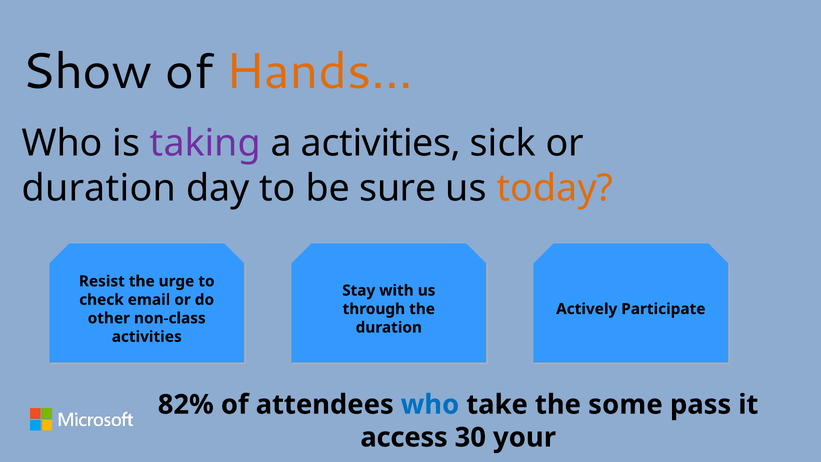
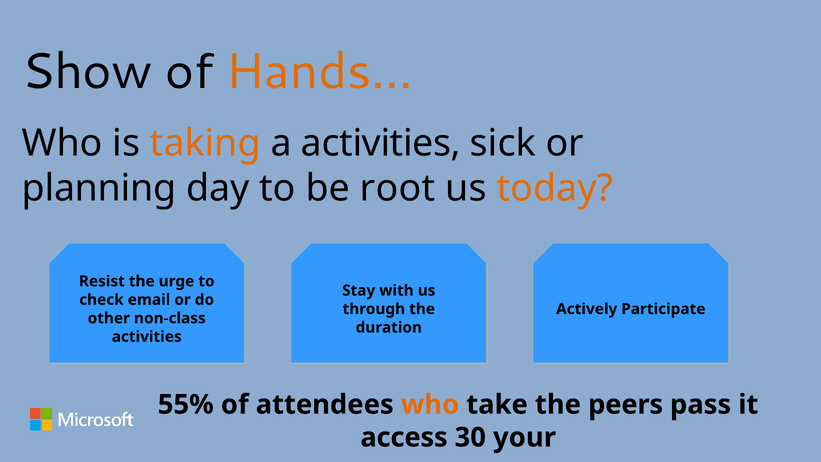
taking colour: purple -> orange (205, 143)
duration: duration -> planning (99, 188)
sure: sure -> root (398, 188)
82%: 82% -> 55% (186, 404)
who colour: blue -> orange (430, 404)
some: some -> peers (626, 404)
